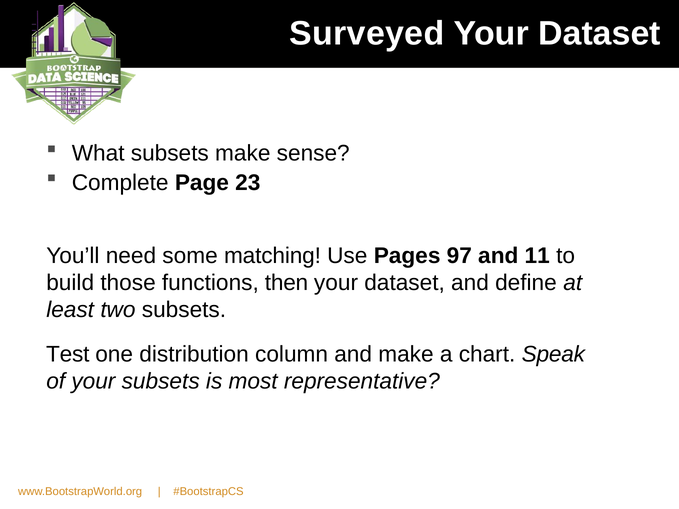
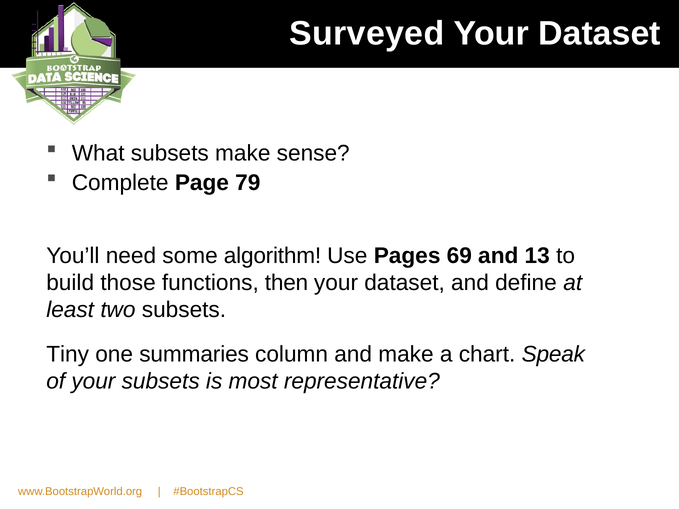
23: 23 -> 79 (248, 183)
matching: matching -> algorithm (273, 256)
97: 97 -> 69 (459, 256)
11: 11 -> 13 (537, 256)
Test: Test -> Tiny (68, 354)
distribution: distribution -> summaries (194, 354)
